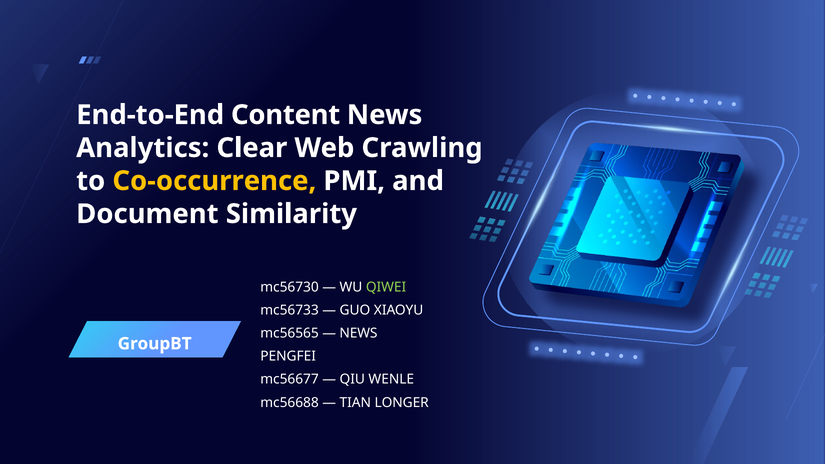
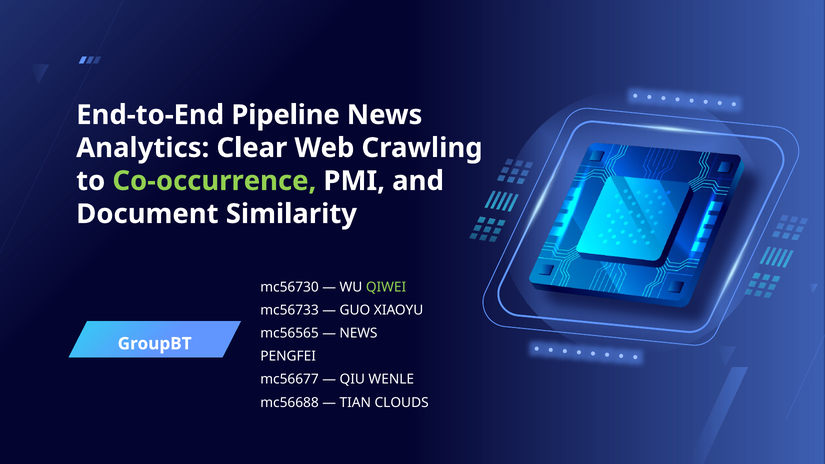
Content: Content -> Pipeline (286, 115)
Co-occurrence colour: yellow -> light green (214, 181)
LONGER: LONGER -> CLOUDS (402, 403)
